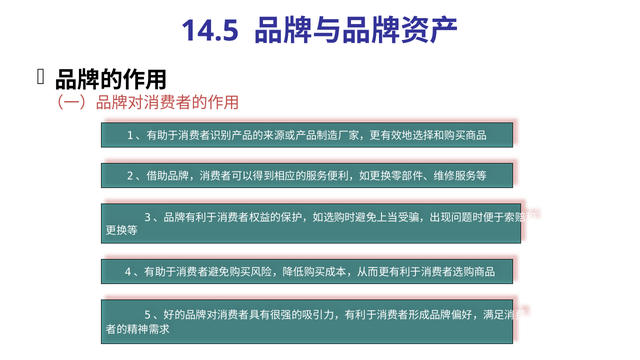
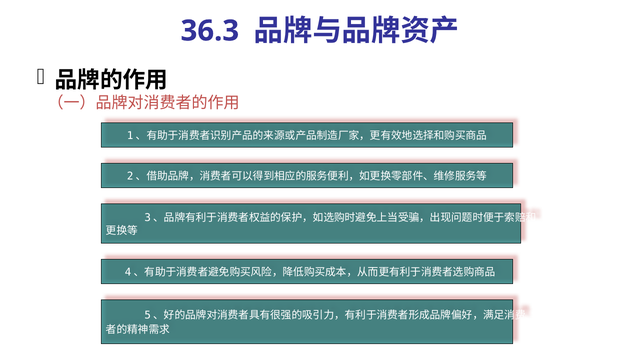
14.5: 14.5 -> 36.3 (210, 31)
